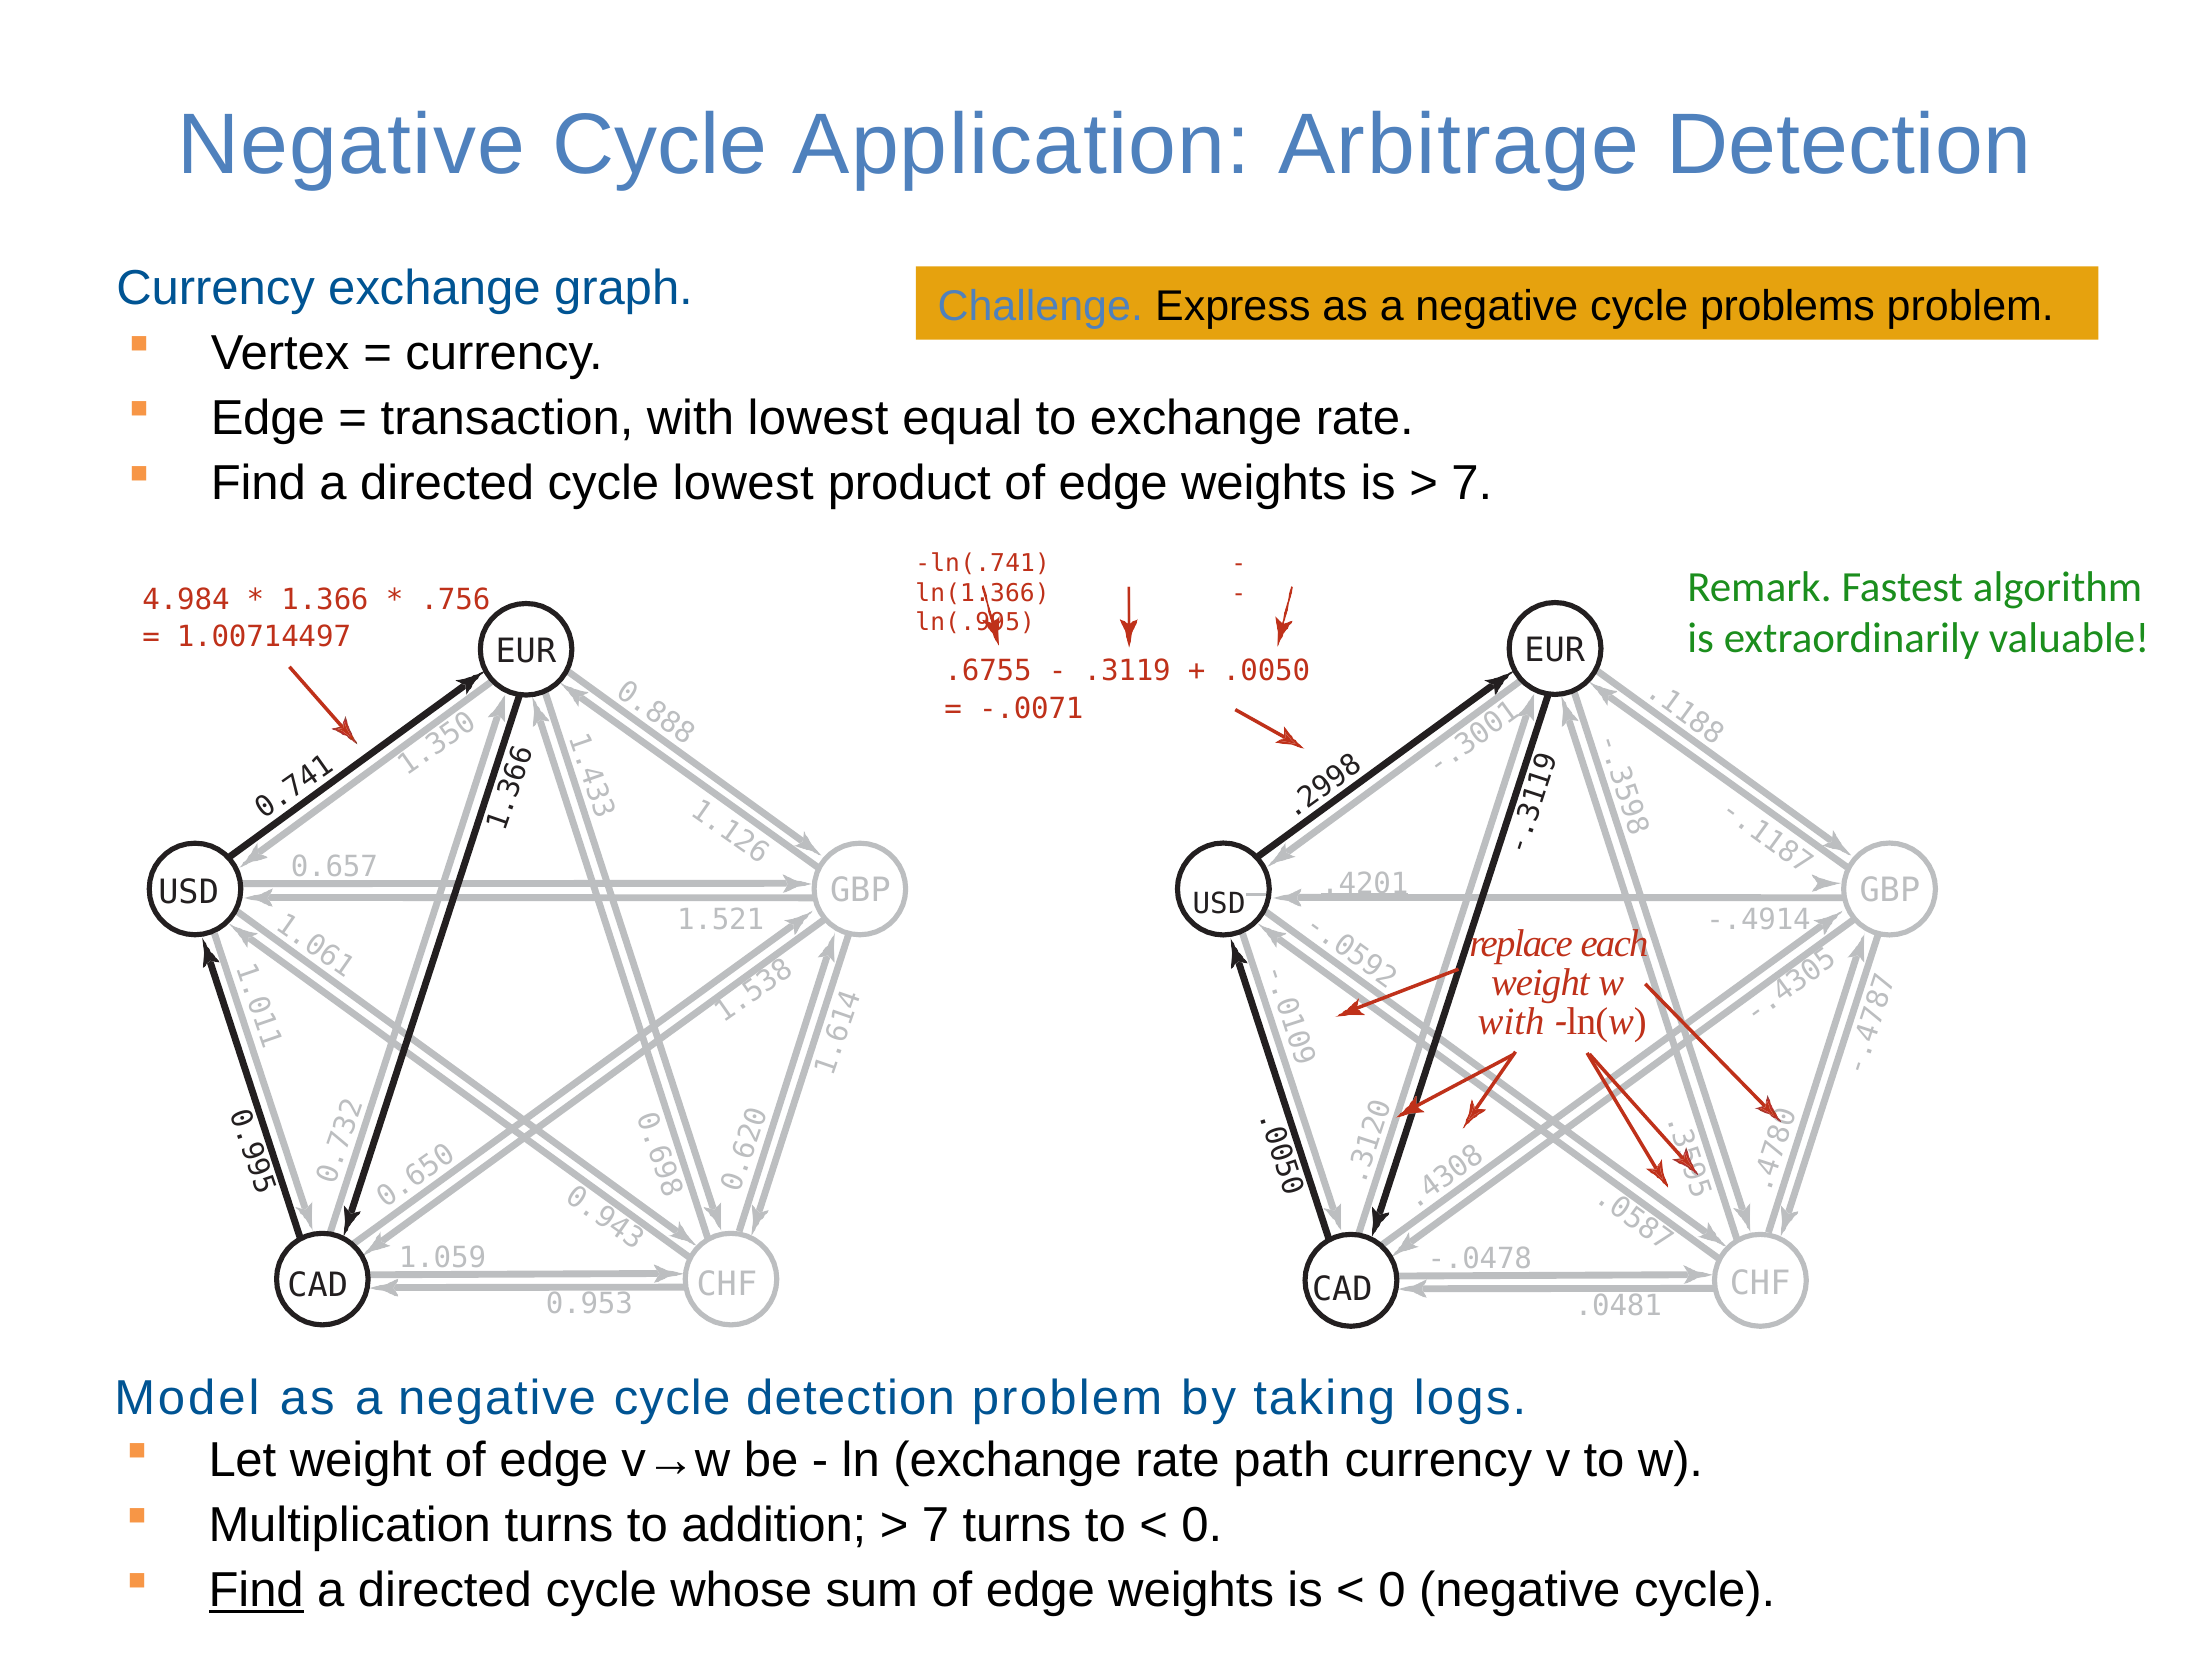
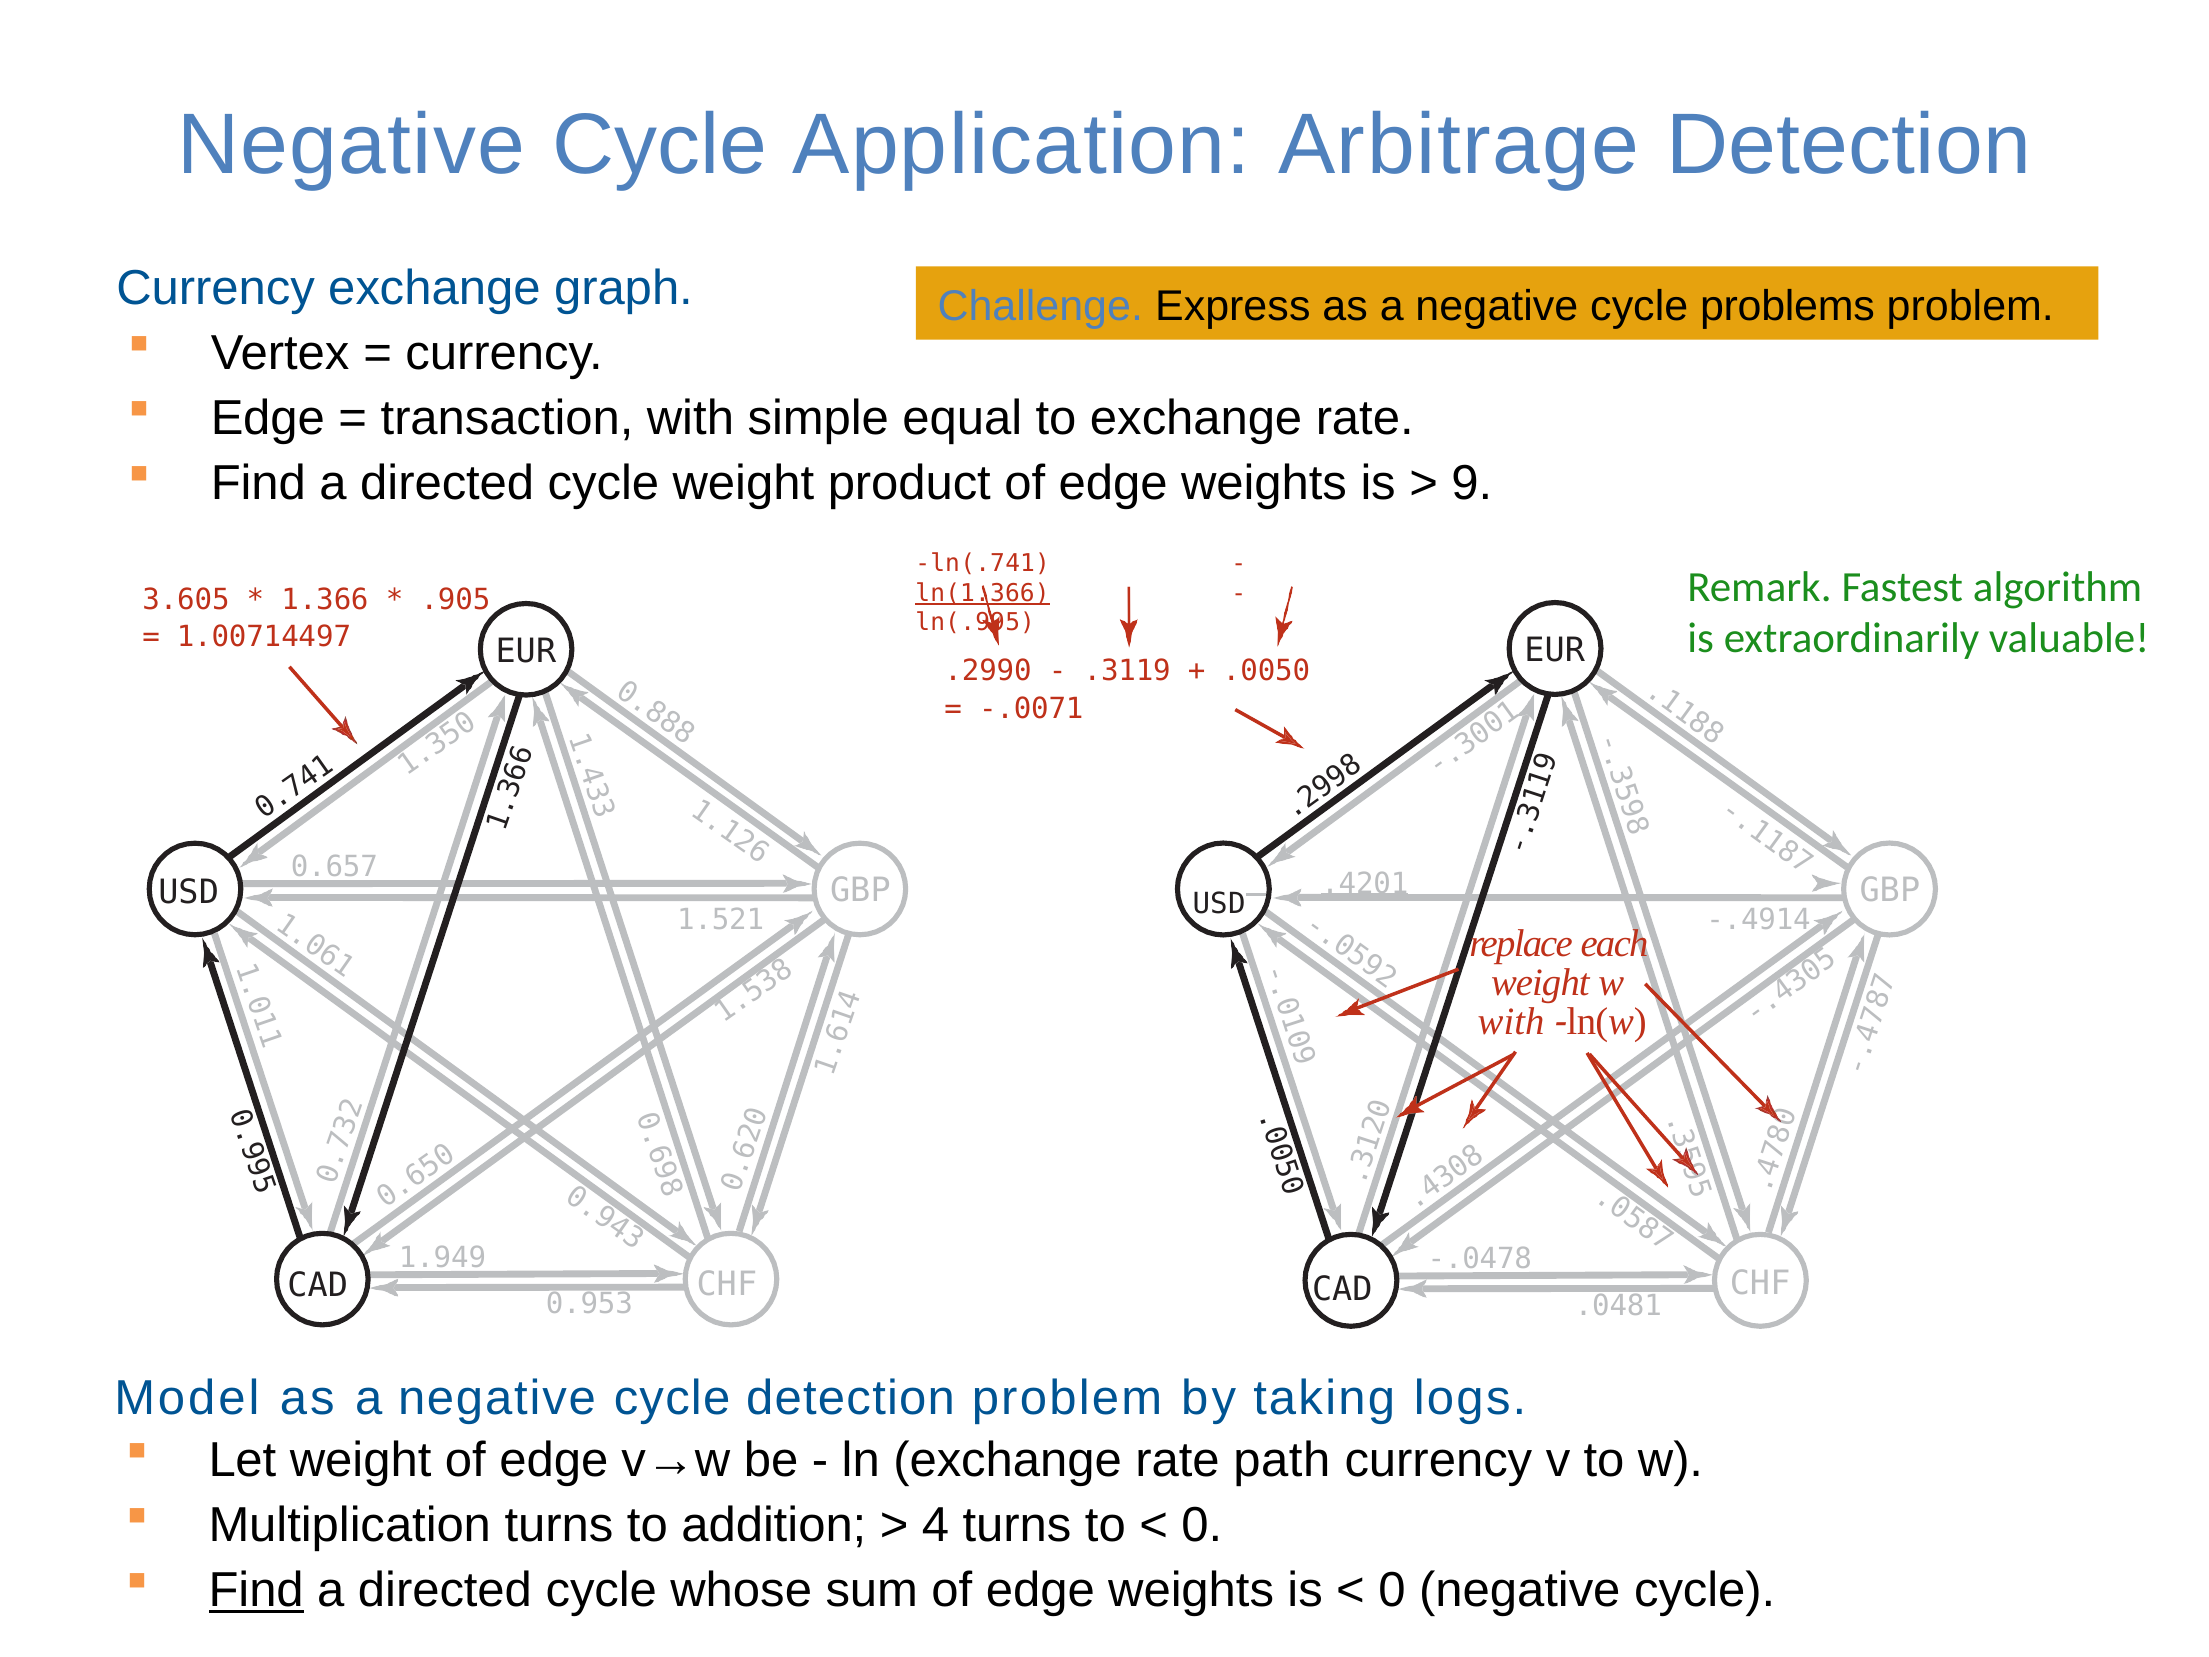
with lowest: lowest -> simple (818, 418)
cycle lowest: lowest -> weight (743, 483)
7: 7 -> 9 (1472, 483)
ln(1.366 underline: none -> present (983, 593)
4.984: 4.984 -> 3.605 (186, 599)
.756: .756 -> .905 (456, 599)
.6755: .6755 -> .2990 (988, 671)
1.059: 1.059 -> 1.949 (443, 1257)
7: 7 -> 4 (935, 1525)
